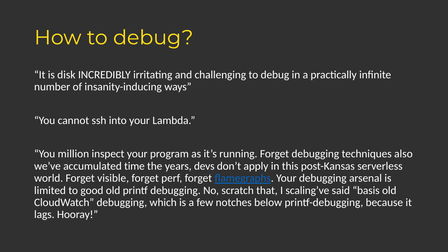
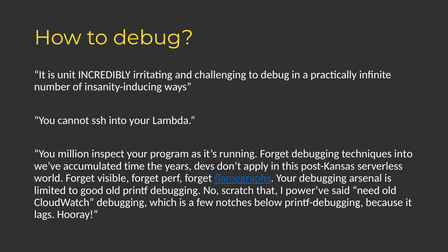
disk: disk -> unit (66, 75)
techniques also: also -> into (403, 154)
scaling’ve: scaling’ve -> power’ve (307, 190)
basis: basis -> need (366, 190)
